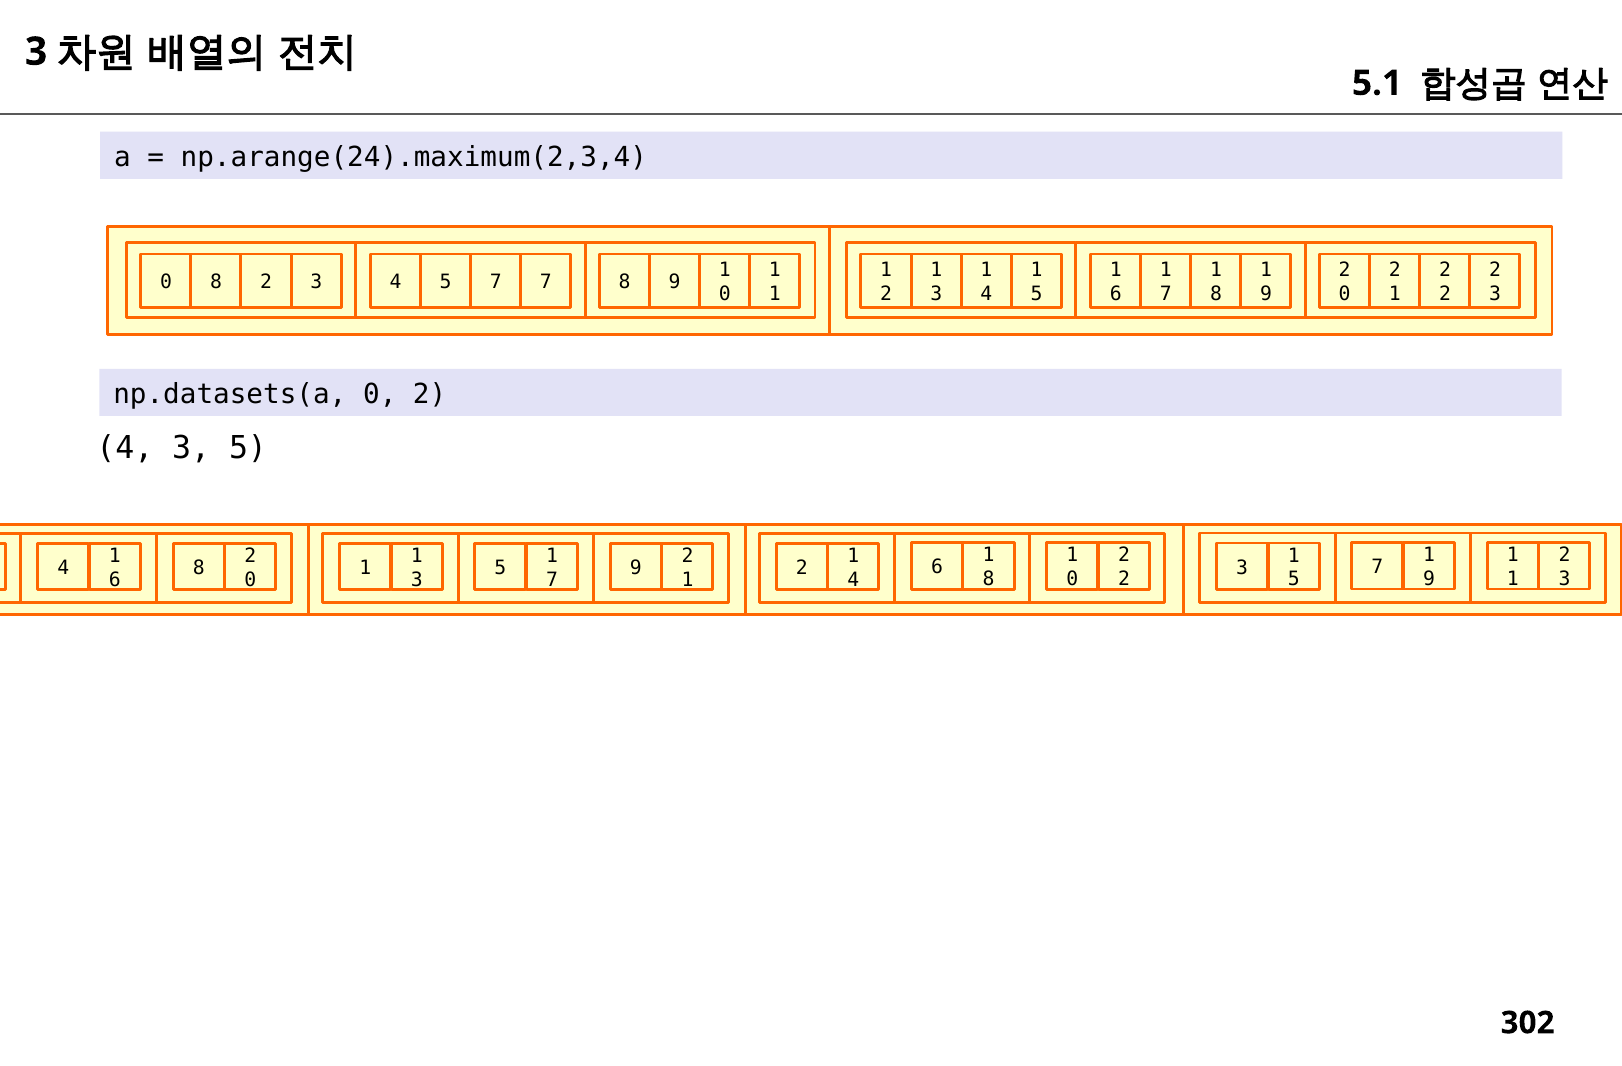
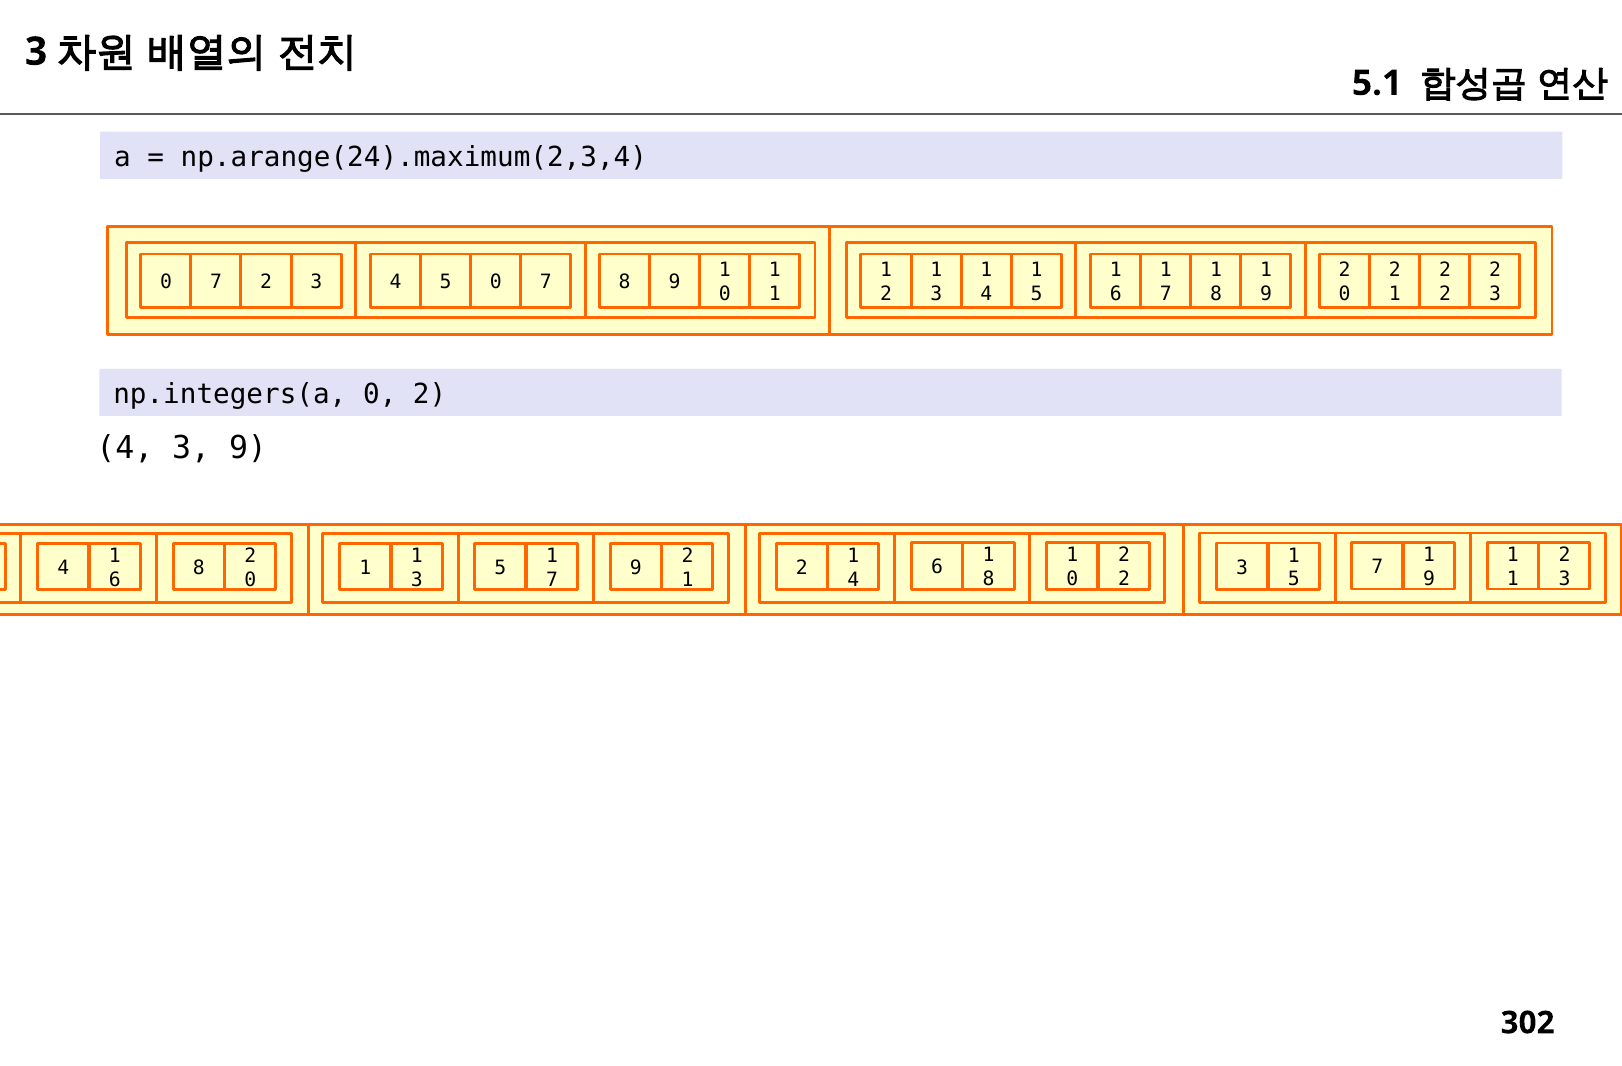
8: 8 -> 7 (216, 282)
4 5 7: 7 -> 0 (496, 282)
np.datasets(a: np.datasets(a -> np.integers(a (230, 394)
4 3 5: 5 -> 9 (248, 448)
